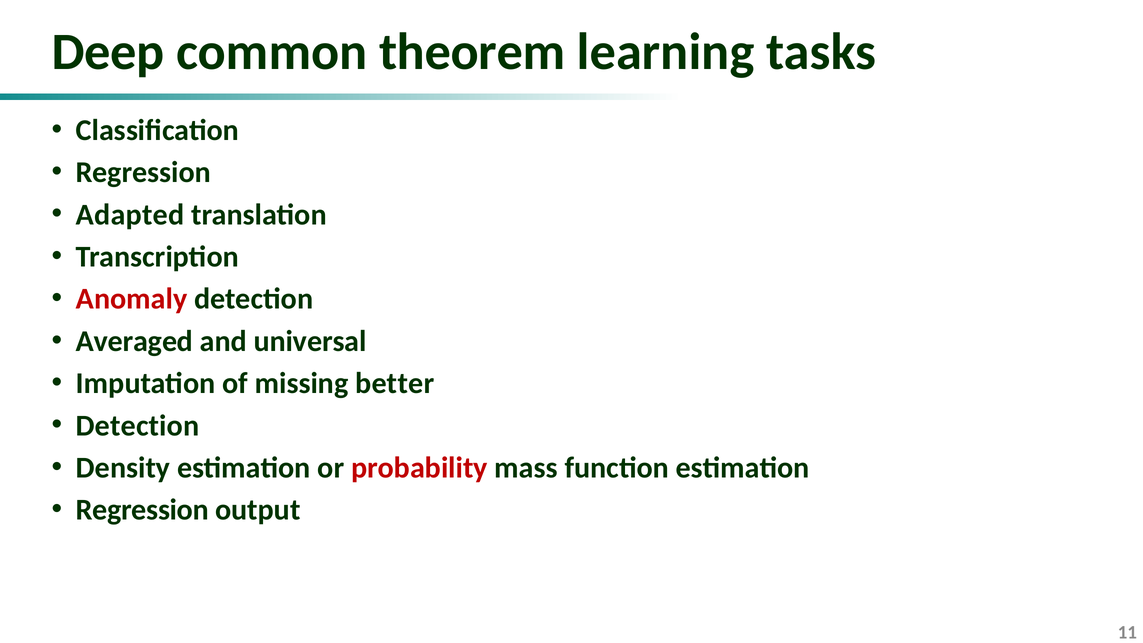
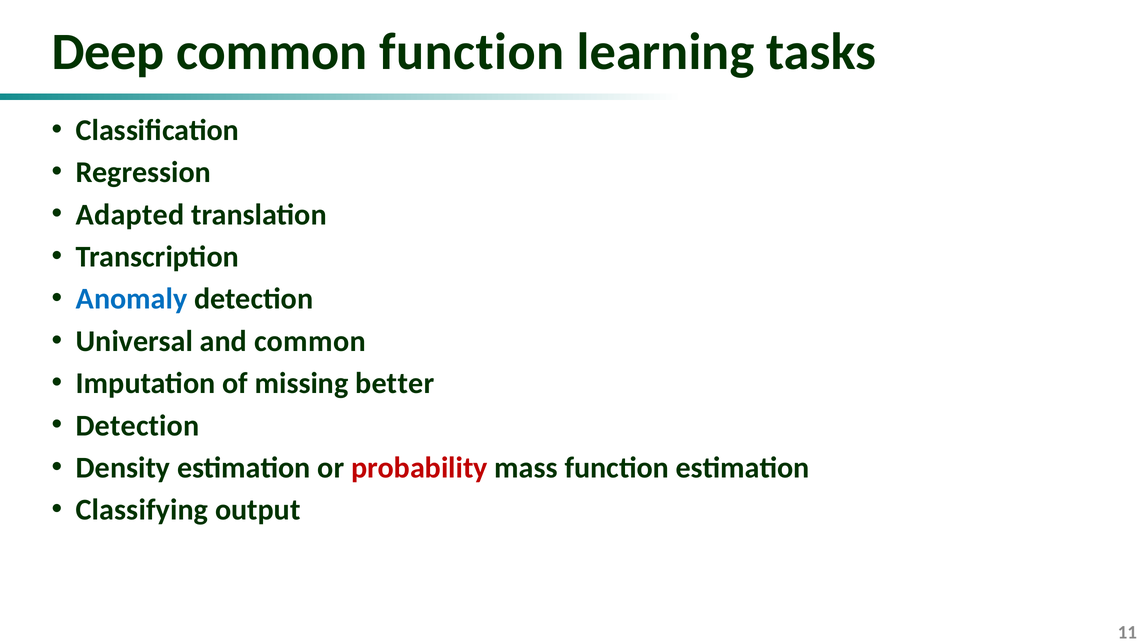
common theorem: theorem -> function (472, 52)
Anomaly colour: red -> blue (132, 299)
Averaged: Averaged -> Universal (134, 341)
and universal: universal -> common (310, 341)
Regression: Regression -> Classifying (142, 510)
